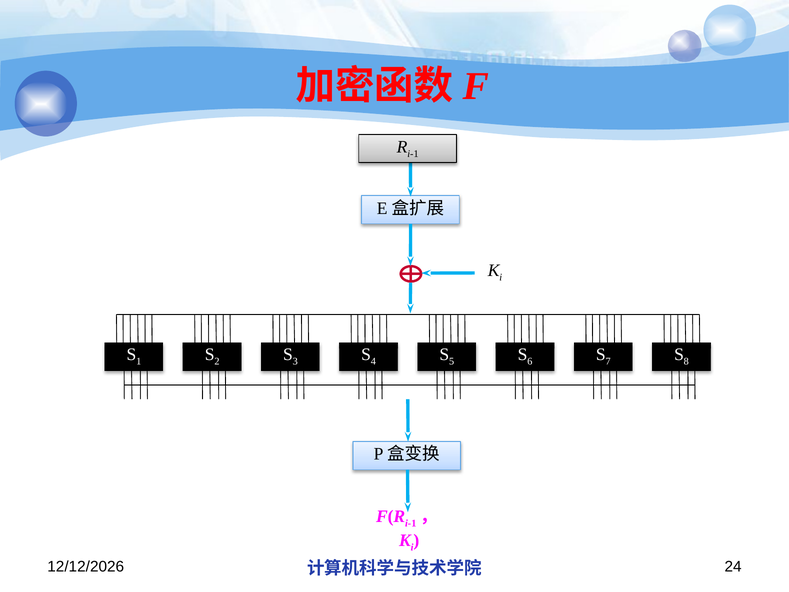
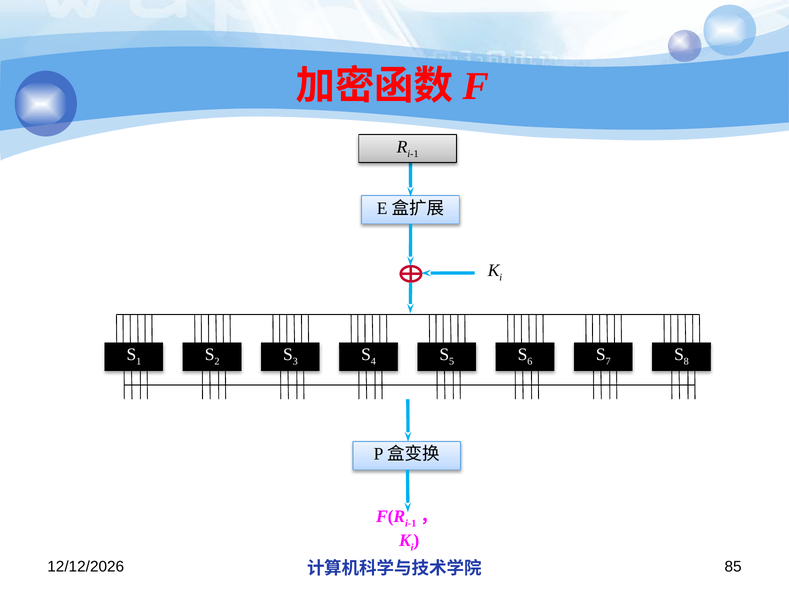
24: 24 -> 85 (733, 567)
